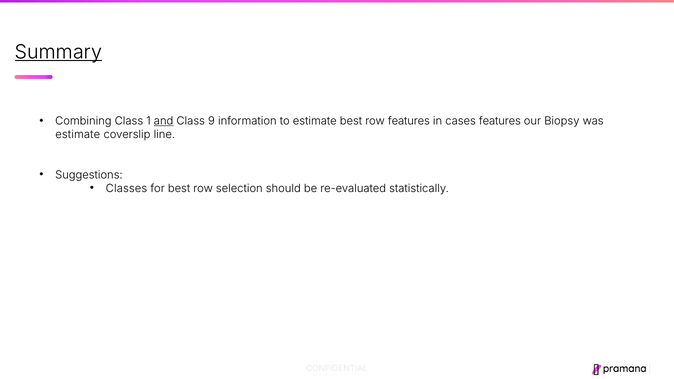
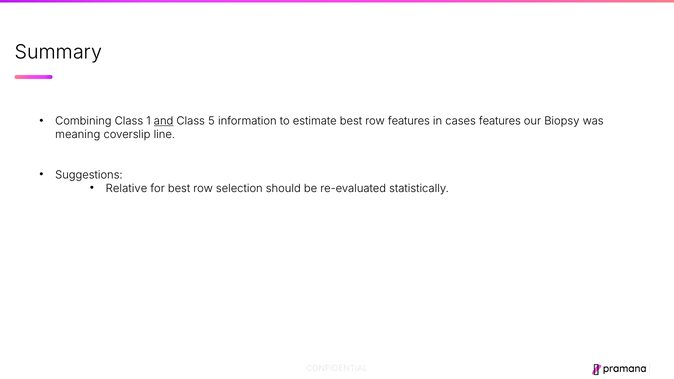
Summary underline: present -> none (58, 52)
9: 9 -> 5 (211, 121)
estimate: estimate -> meaning (78, 135)
Classes: Classes -> Relative (127, 188)
